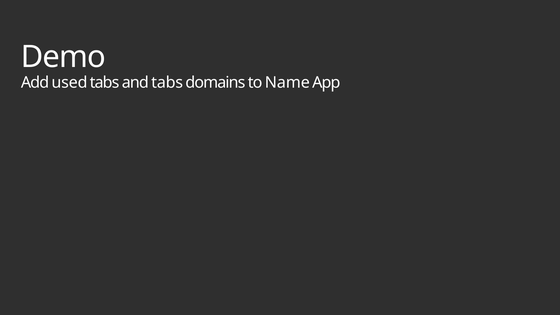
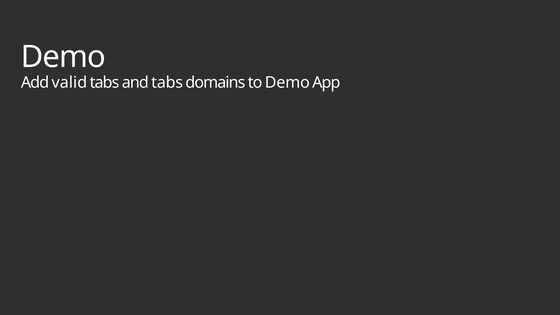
used: used -> valid (69, 82)
to Name: Name -> Demo (287, 82)
